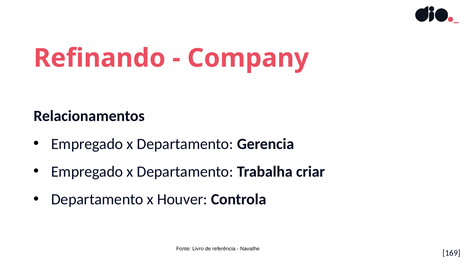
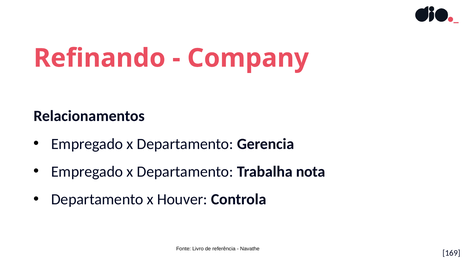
criar: criar -> nota (311, 171)
